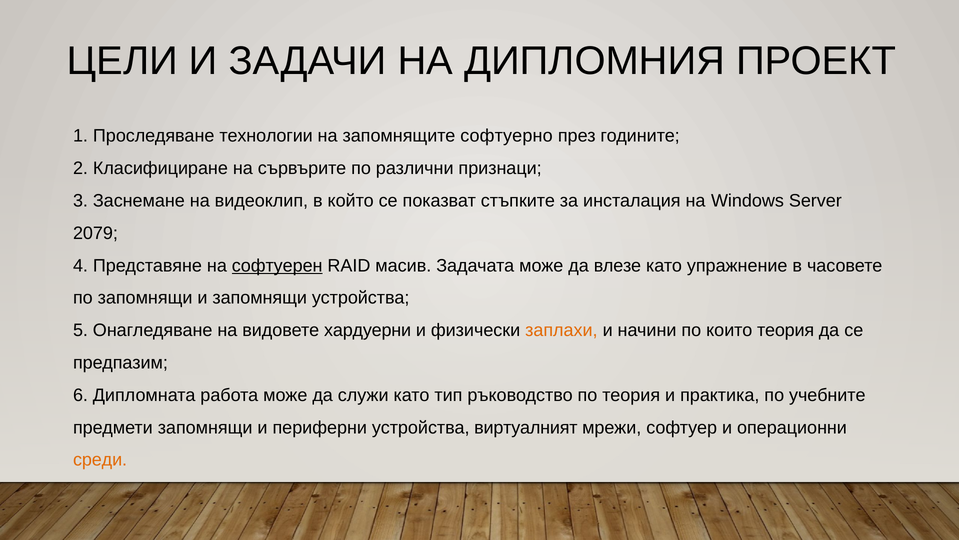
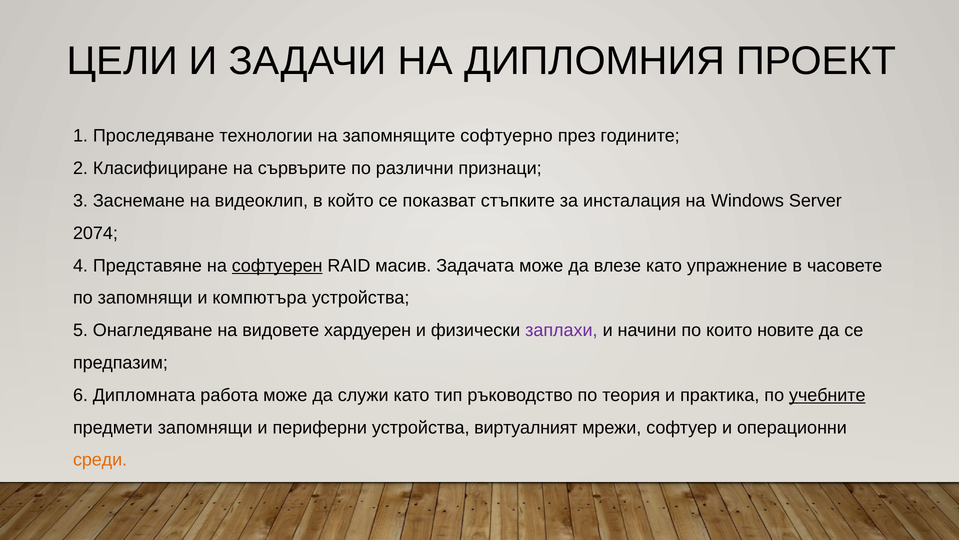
2079: 2079 -> 2074 (95, 233)
и запомнящи: запомнящи -> компютъра (260, 298)
хардуерни: хардуерни -> хардуерен (368, 330)
заплахи colour: orange -> purple (561, 330)
които теория: теория -> новите (786, 330)
учебните underline: none -> present (827, 395)
